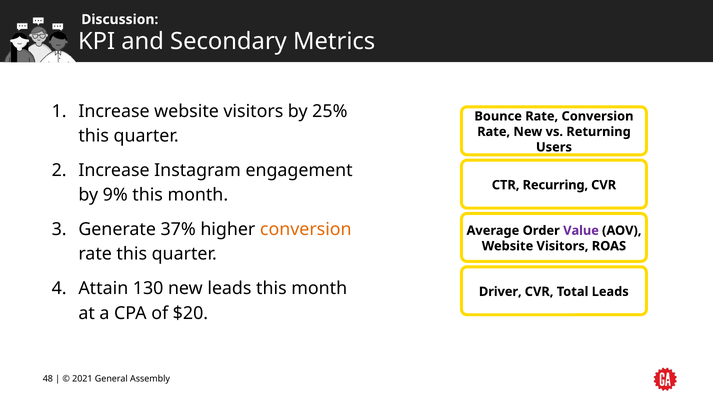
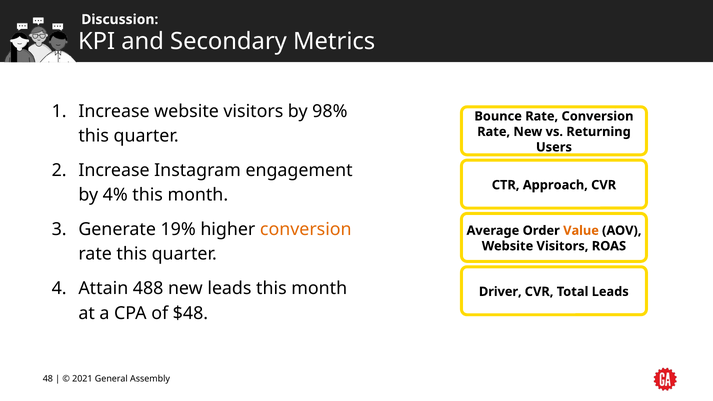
25%: 25% -> 98% (330, 111)
Recurring: Recurring -> Approach (555, 185)
9%: 9% -> 4% (115, 195)
37%: 37% -> 19% (178, 230)
Value colour: purple -> orange (581, 231)
130: 130 -> 488 (148, 289)
$20: $20 -> $48 (190, 313)
